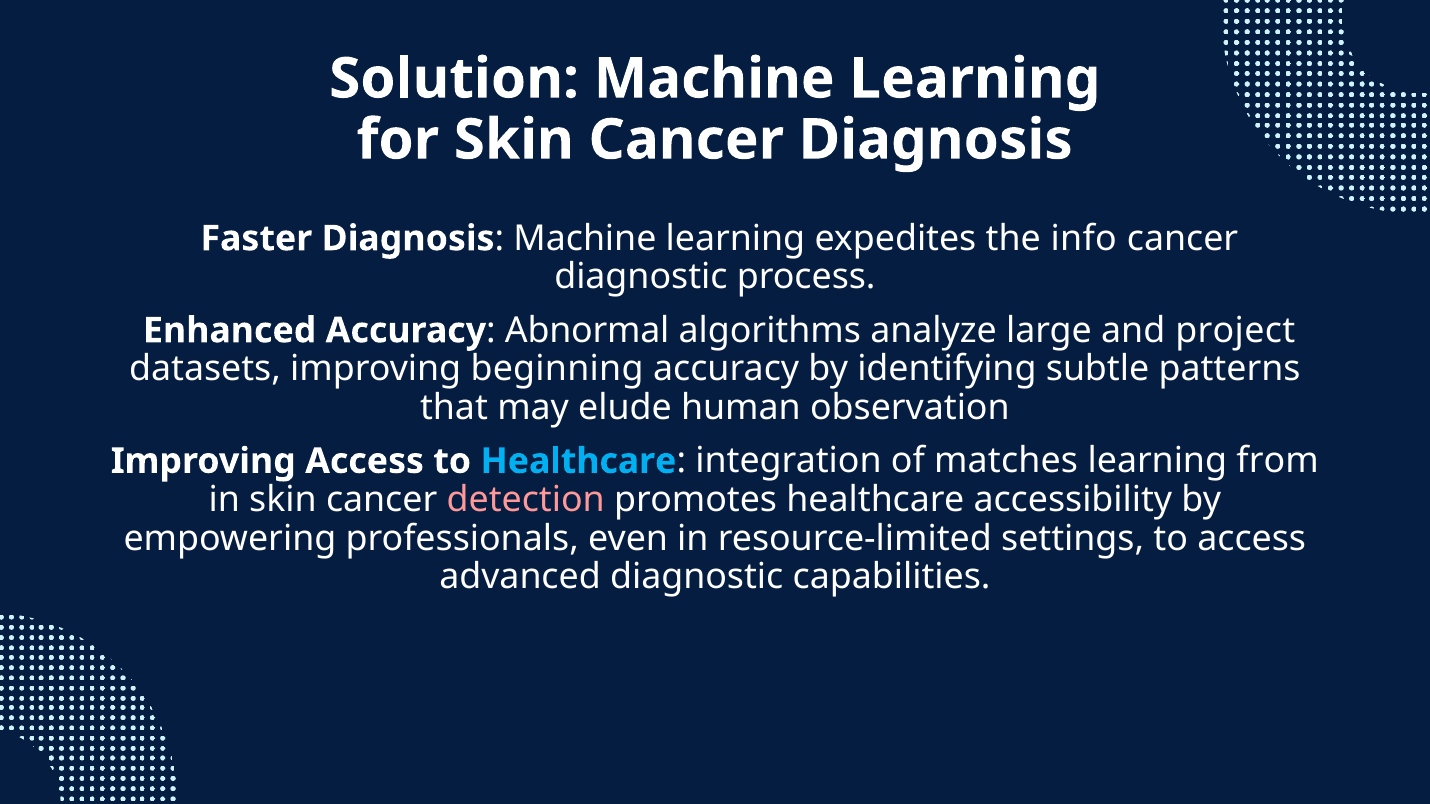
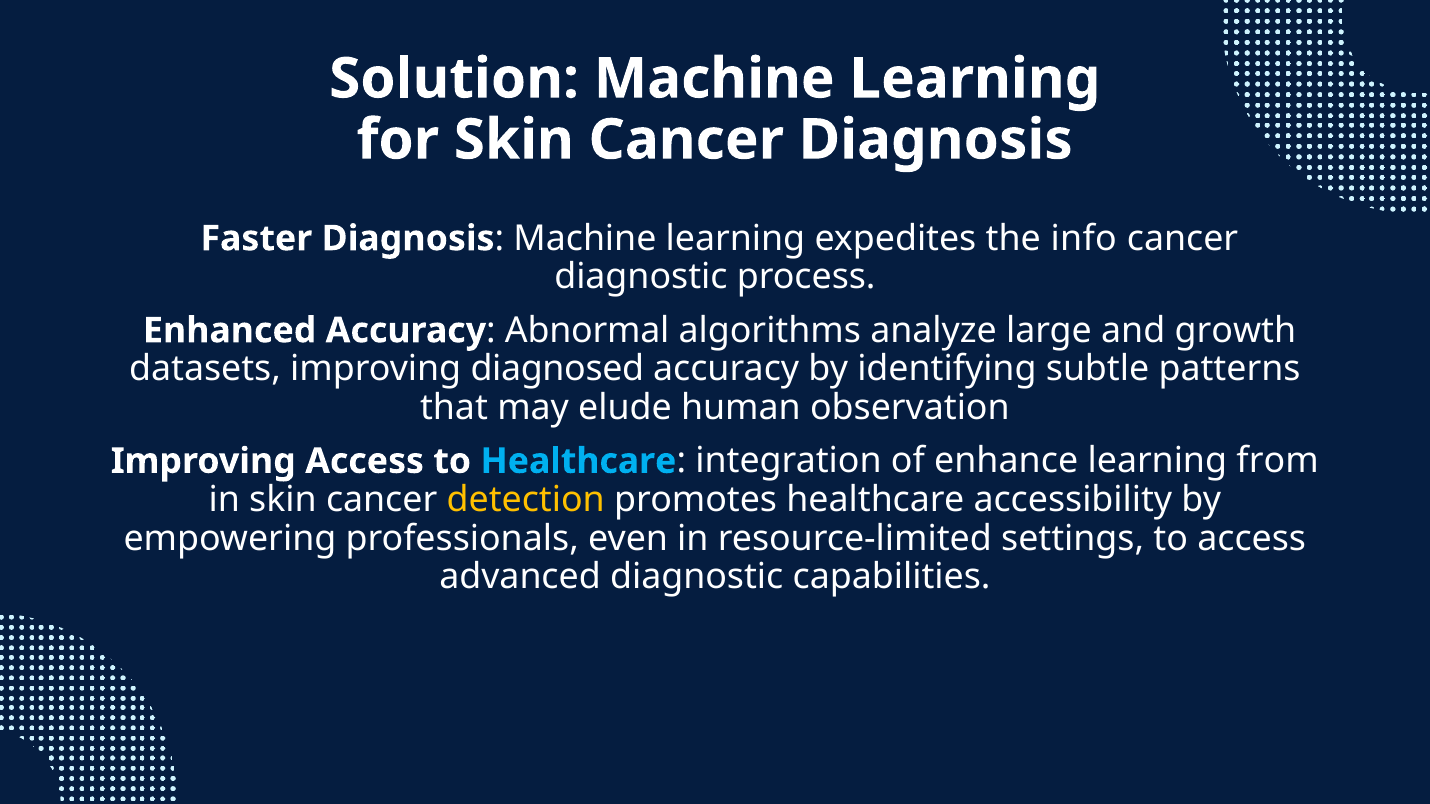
project: project -> growth (1235, 331)
beginning: beginning -> diagnosed (557, 369)
matches: matches -> enhance (1006, 461)
detection colour: pink -> yellow (526, 500)
